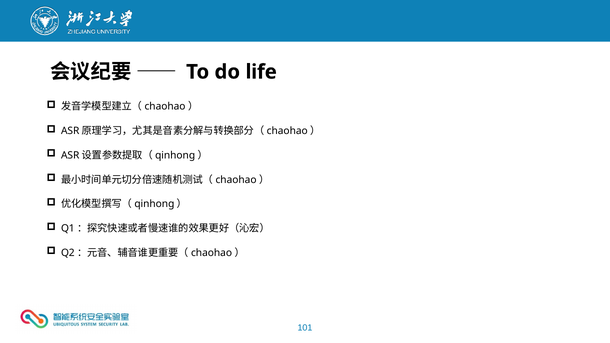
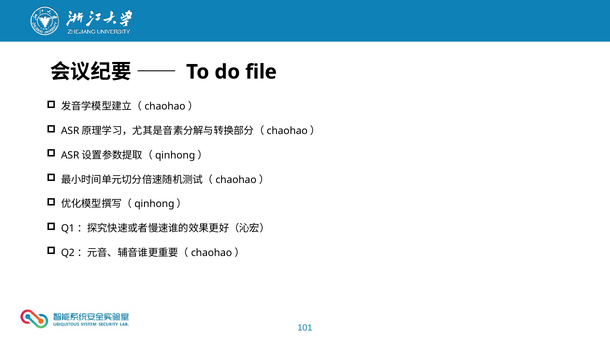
life: life -> file (261, 72)
